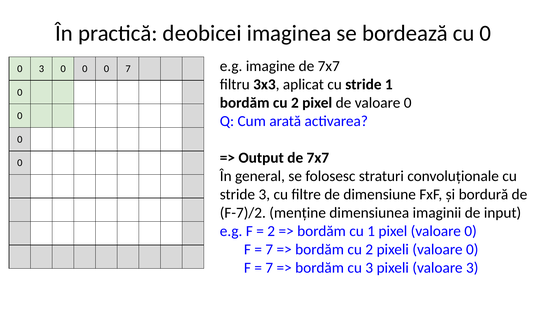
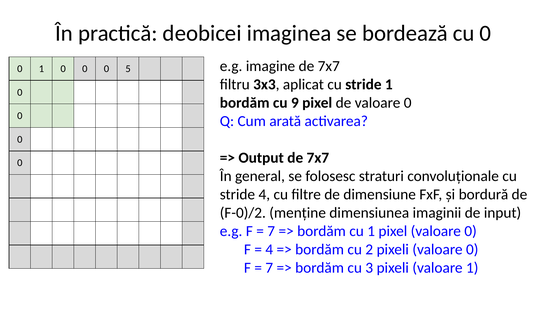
0 3: 3 -> 1 (41, 69)
0 7: 7 -> 5 (128, 69)
2: 2 -> 9 (295, 103)
stride 3: 3 -> 4 (264, 194)
F-7)/2: F-7)/2 -> F-0)/2 (243, 213)
2: 2 -> 7 (271, 231)
7: 7 -> 4 (269, 249)
valoare 3: 3 -> 1 (472, 268)
